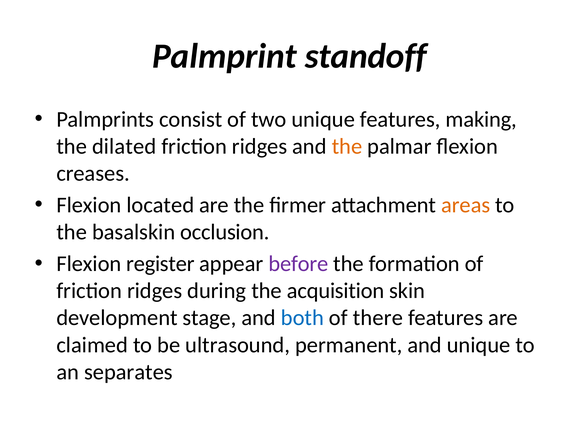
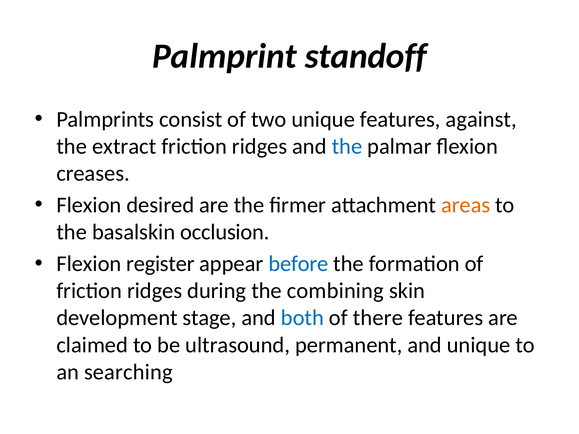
making: making -> against (481, 119)
dilated: dilated -> extract (124, 146)
the colour: orange -> blue (347, 146)
located: located -> desired (160, 205)
before colour: purple -> blue (298, 264)
acquisition: acquisition -> combining (335, 291)
separates: separates -> searching (128, 372)
